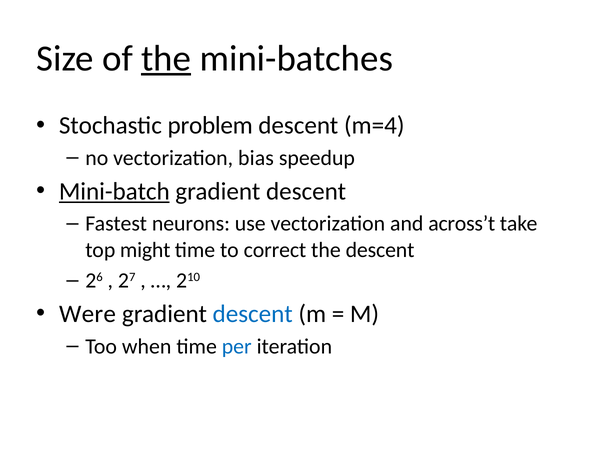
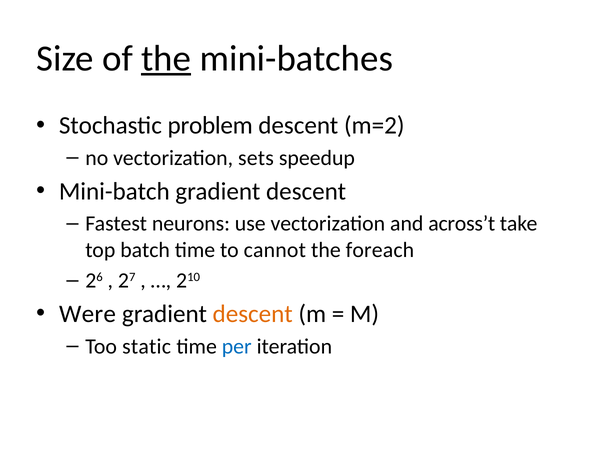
m=4: m=4 -> m=2 (374, 126)
bias: bias -> sets (256, 158)
Mini-batch underline: present -> none (114, 191)
might: might -> batch (145, 250)
correct: correct -> cannot (275, 250)
the descent: descent -> foreach (380, 250)
descent colour: blue -> orange (253, 314)
when: when -> static (147, 346)
